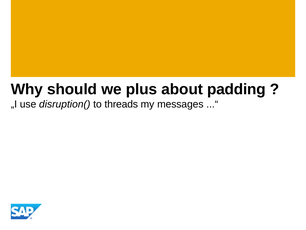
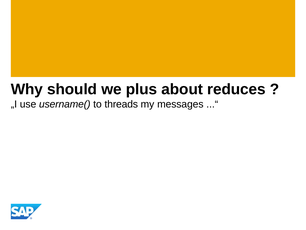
padding: padding -> reduces (236, 89)
disruption(: disruption( -> username( (65, 104)
